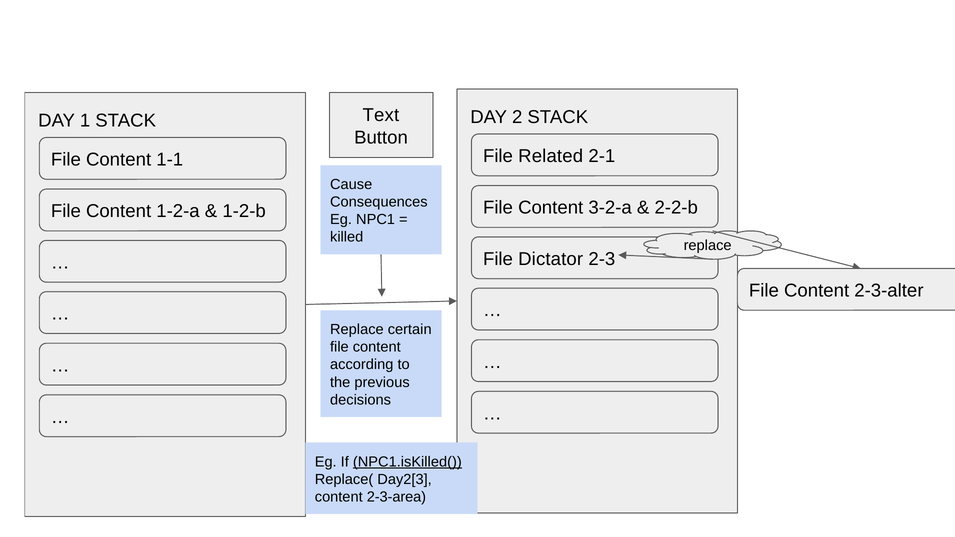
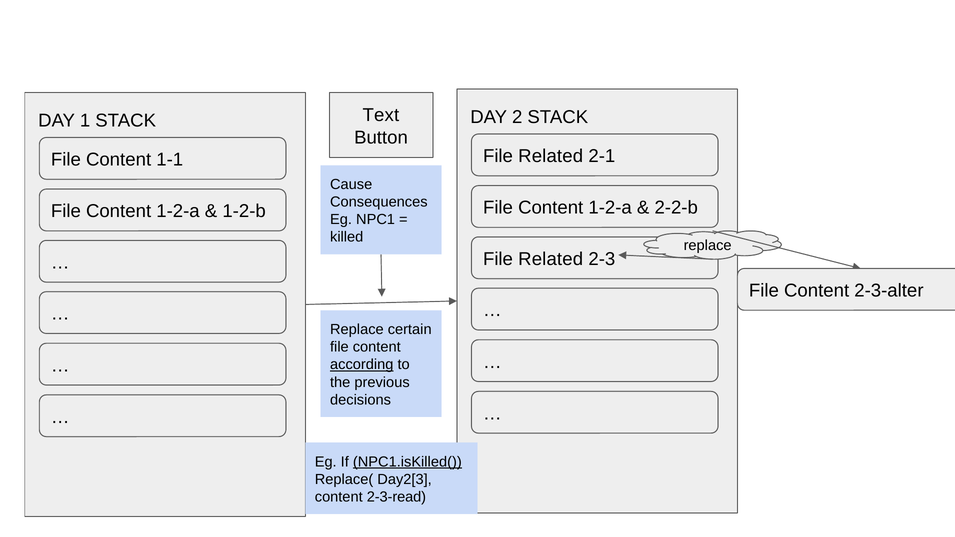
3-2-a: 3-2-a -> 1-2-a (610, 208)
Dictator: Dictator -> Related (551, 259)
according underline: none -> present (362, 365)
2-3-area: 2-3-area -> 2-3-read (396, 497)
